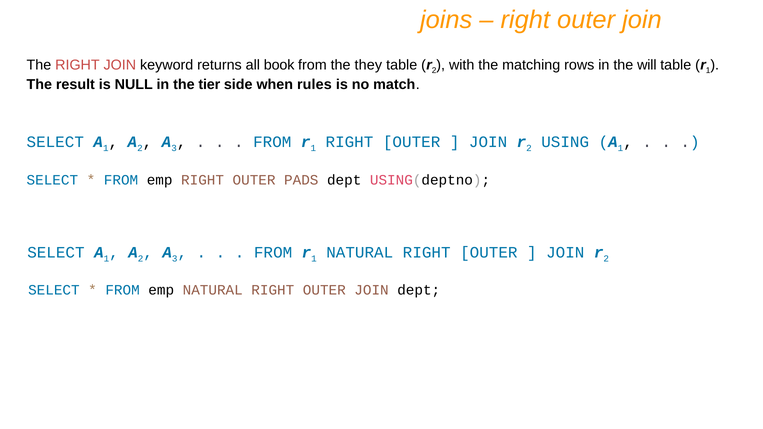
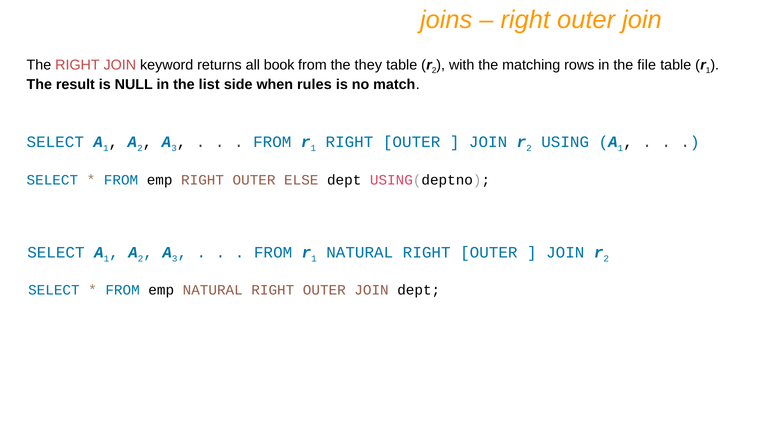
will: will -> file (647, 65)
tier: tier -> list (209, 84)
PADS: PADS -> ELSE (301, 180)
